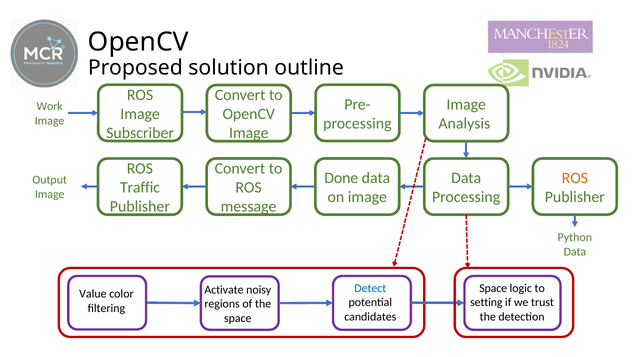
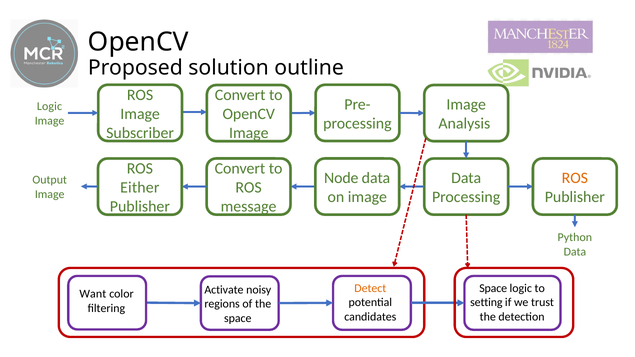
Work: Work -> Logic (49, 106)
Done: Done -> Node (341, 178)
Traffic: Traffic -> Either (140, 188)
Detect colour: blue -> orange (370, 288)
Value: Value -> Want (93, 294)
